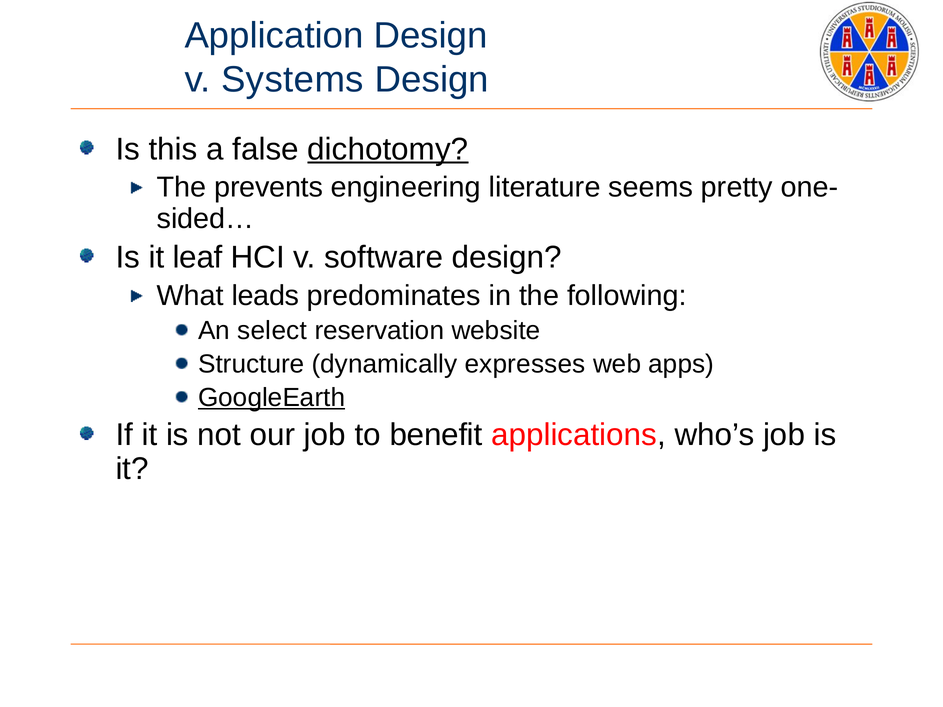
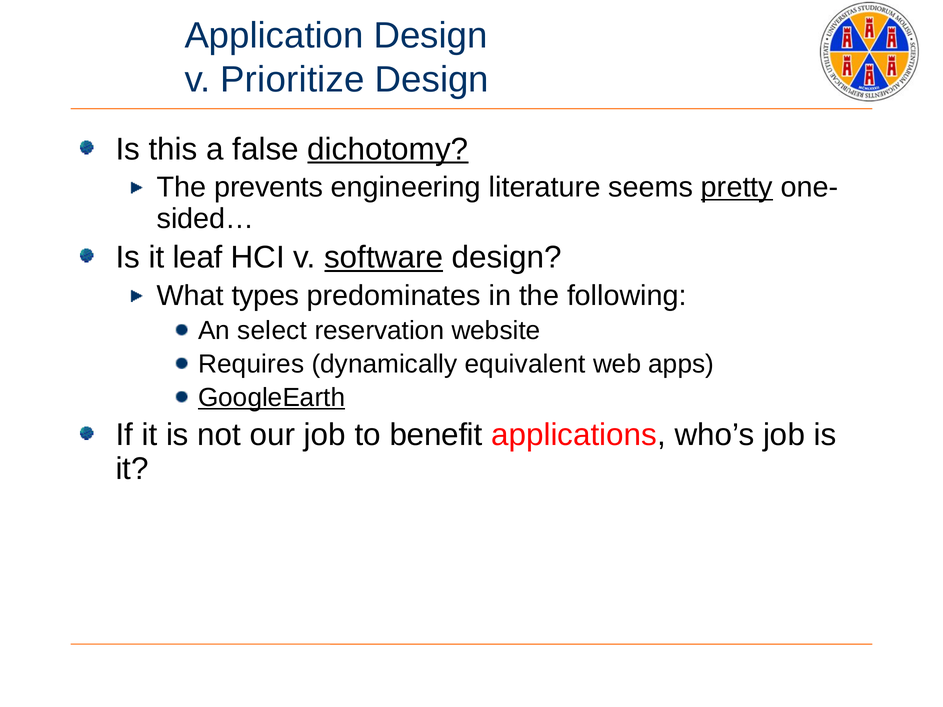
Systems: Systems -> Prioritize (292, 80)
pretty underline: none -> present (737, 187)
software underline: none -> present (384, 257)
leads: leads -> types (265, 296)
Structure: Structure -> Requires (251, 364)
expresses: expresses -> equivalent (525, 364)
